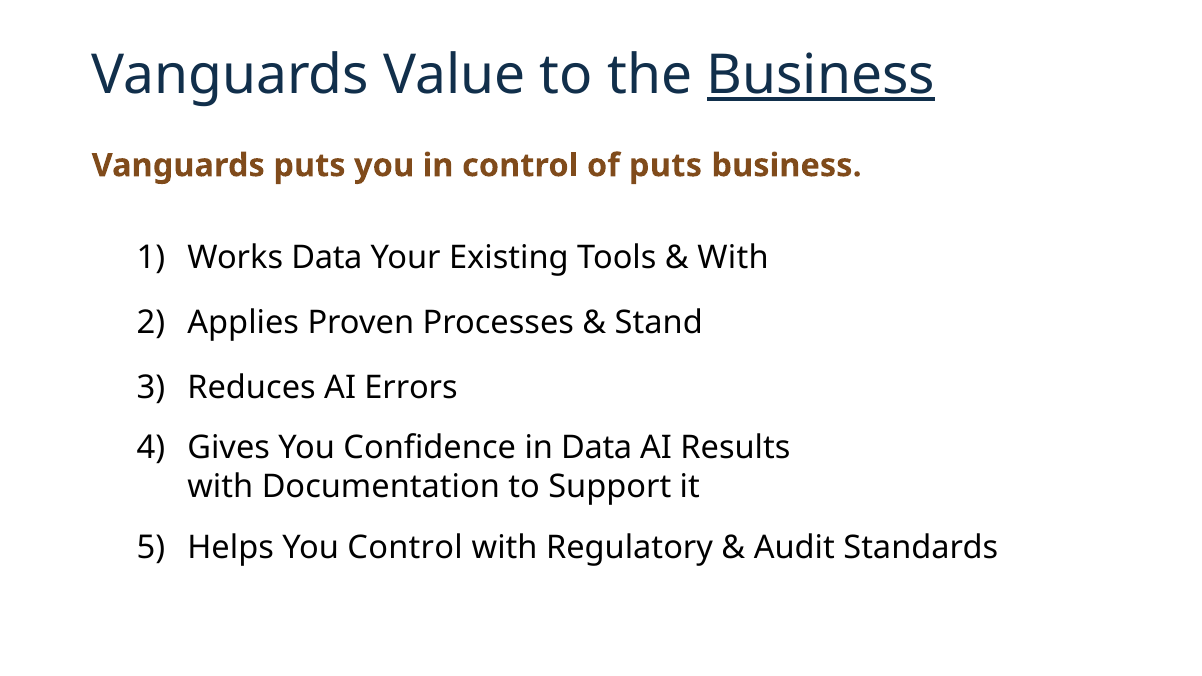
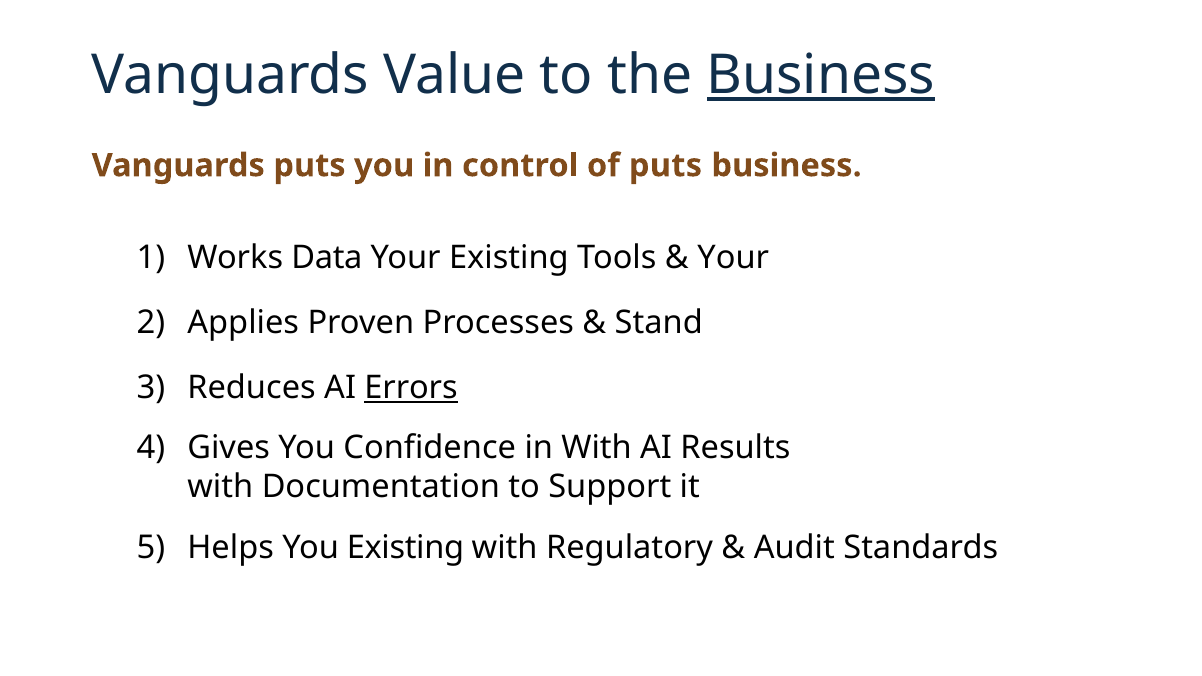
With: With -> Your (733, 258)
Errors underline: none -> present (411, 388)
in Data: Data -> With (597, 448)
You Control: Control -> Existing (405, 548)
